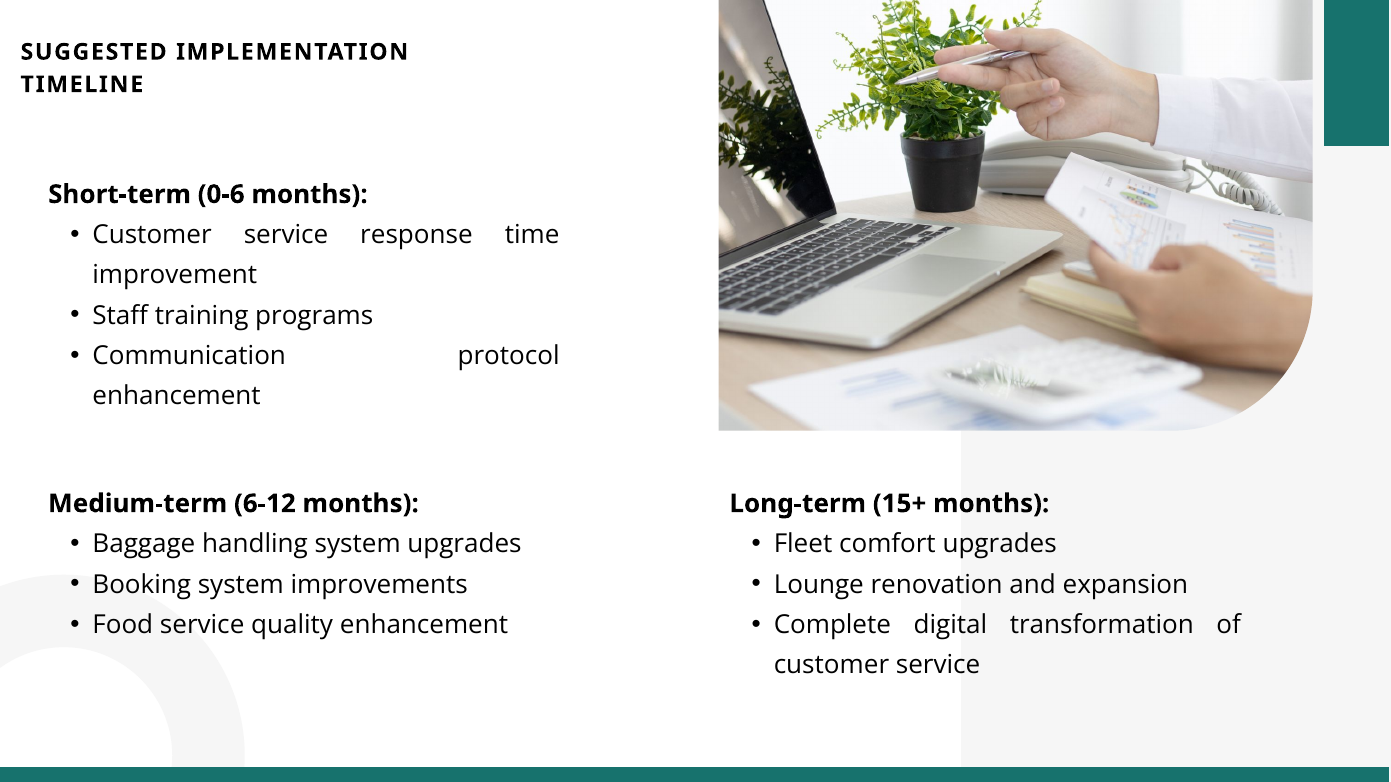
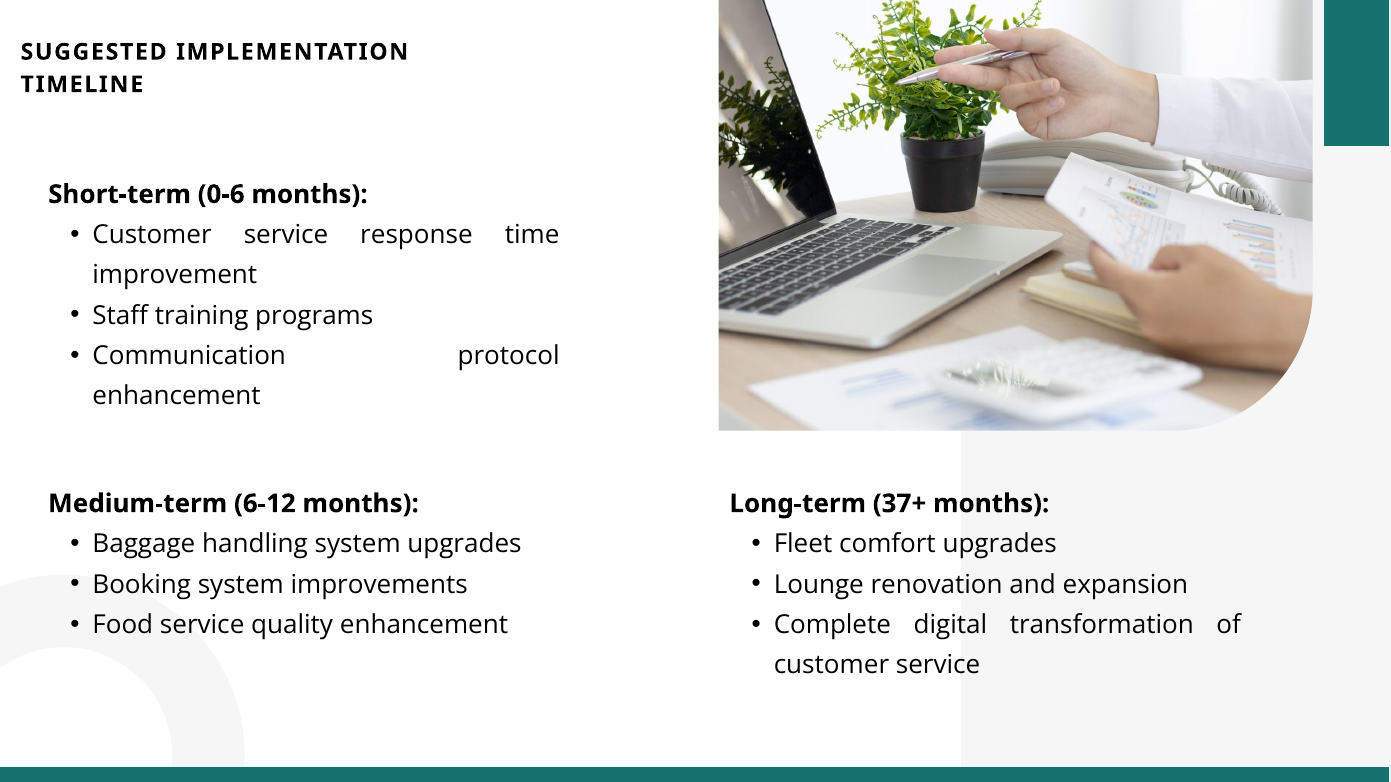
15+: 15+ -> 37+ (900, 504)
